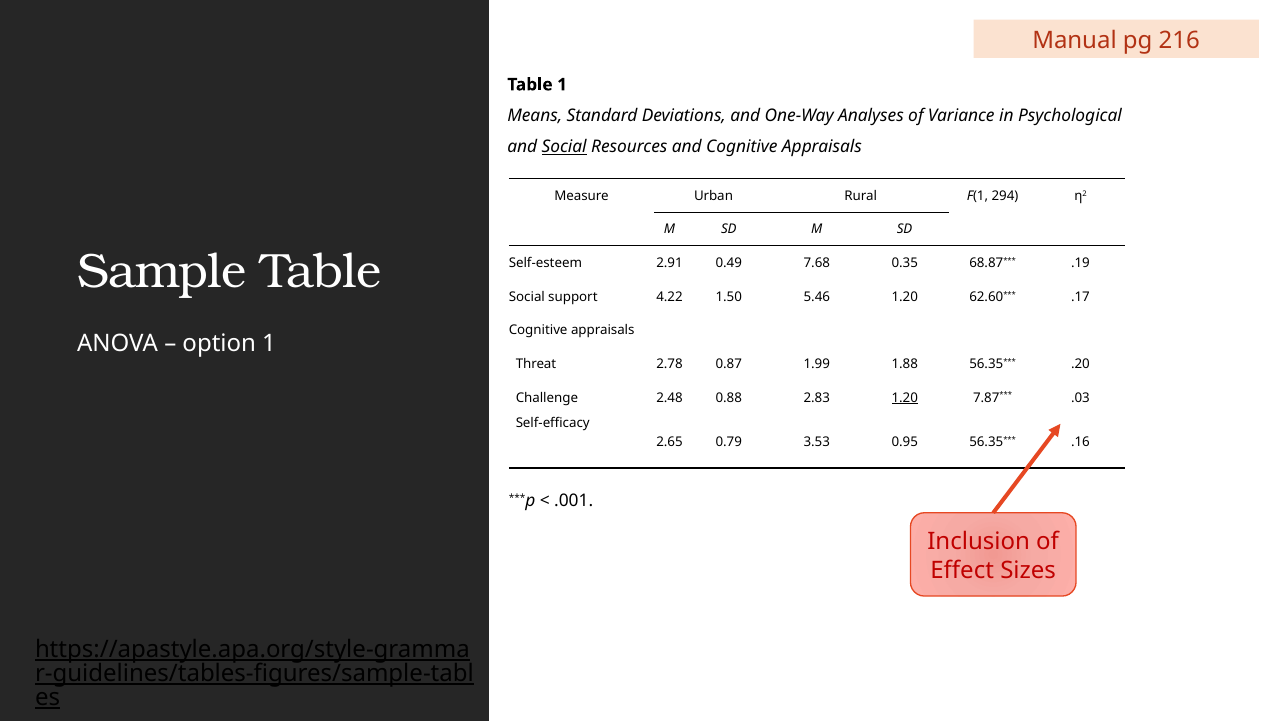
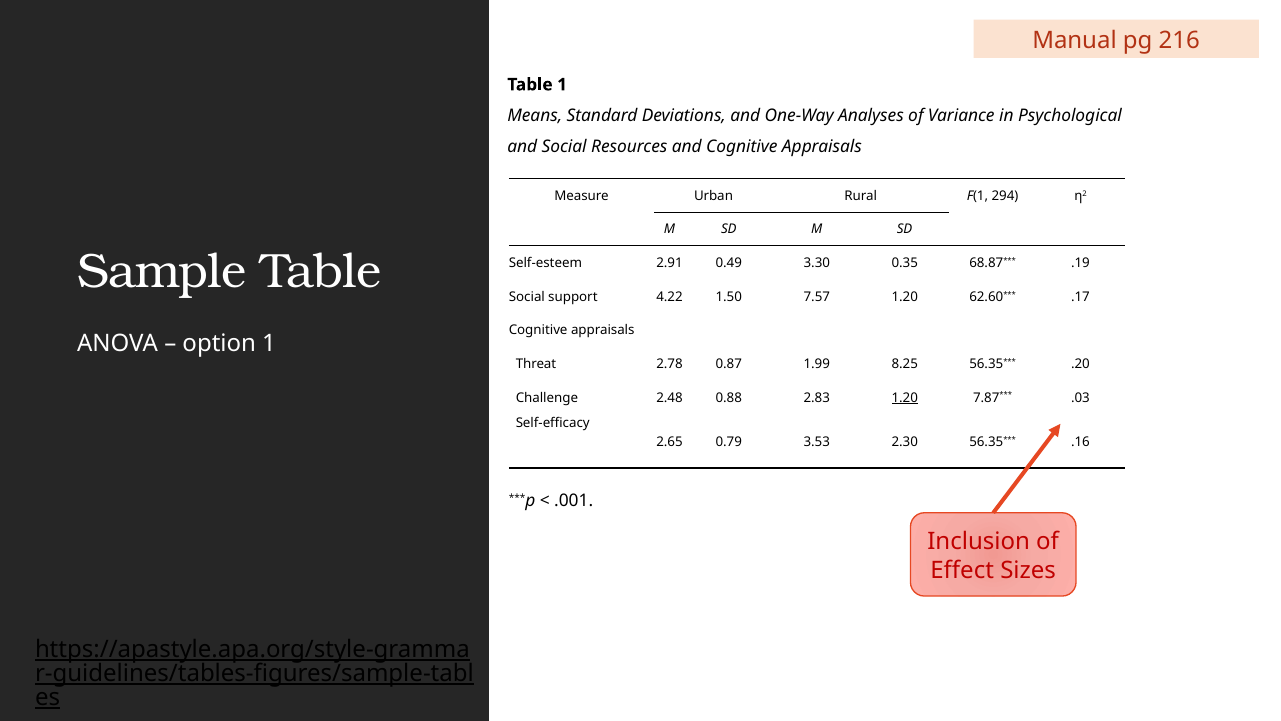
Social underline: present -> none (564, 147)
7.68: 7.68 -> 3.30 (817, 263)
5.46: 5.46 -> 7.57 (817, 296)
1.88: 1.88 -> 8.25 (905, 364)
0.95: 0.95 -> 2.30 (905, 441)
